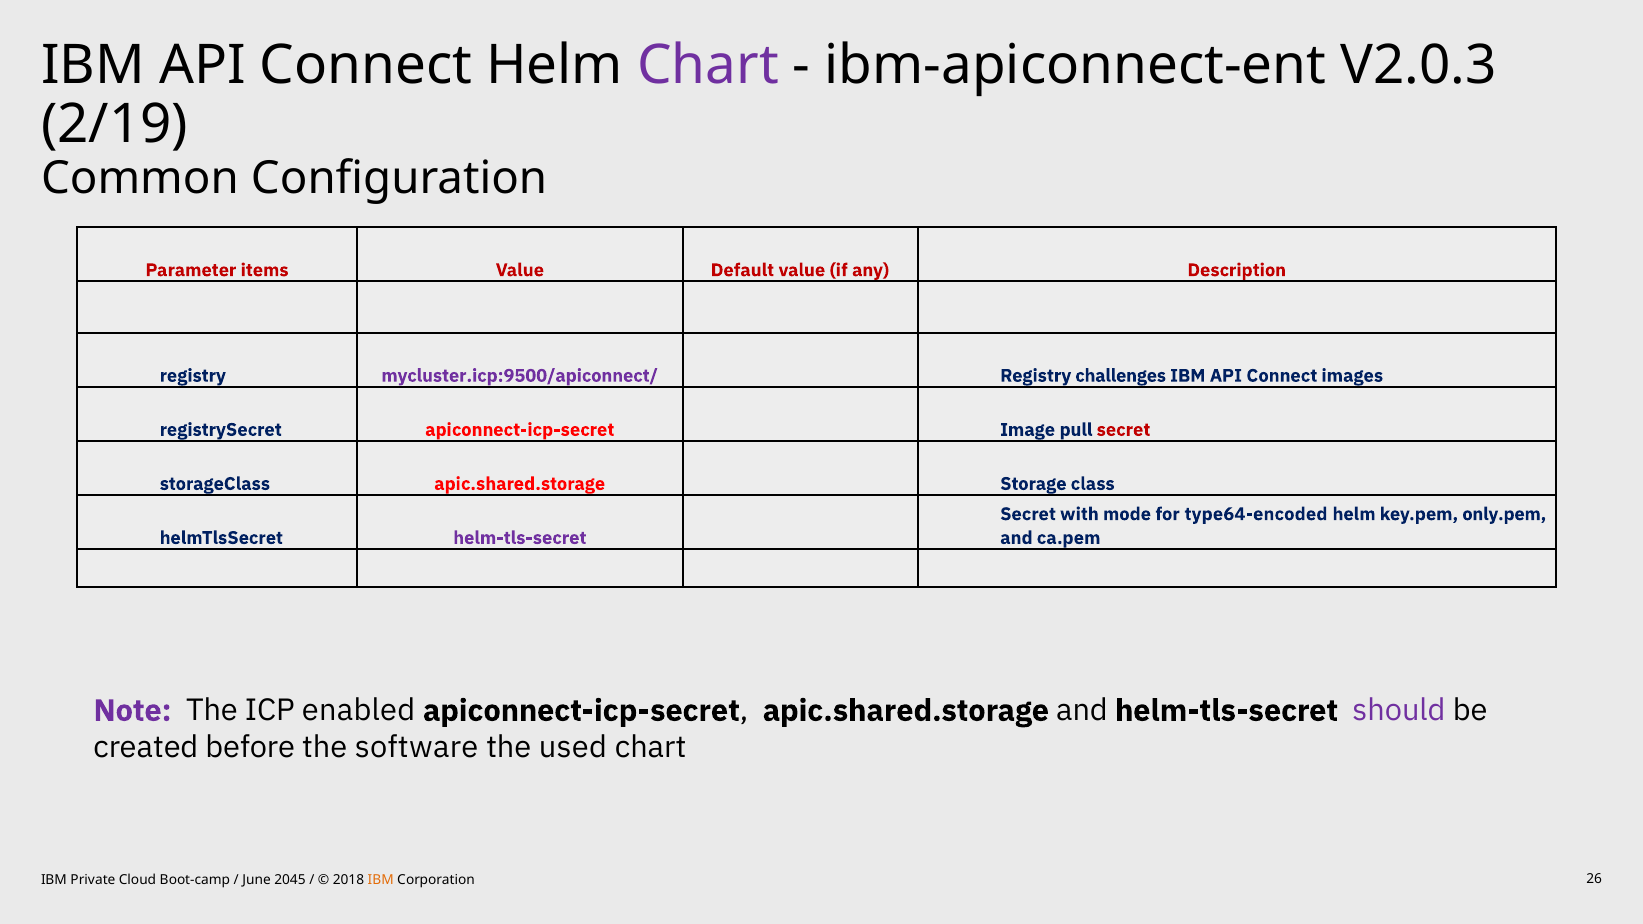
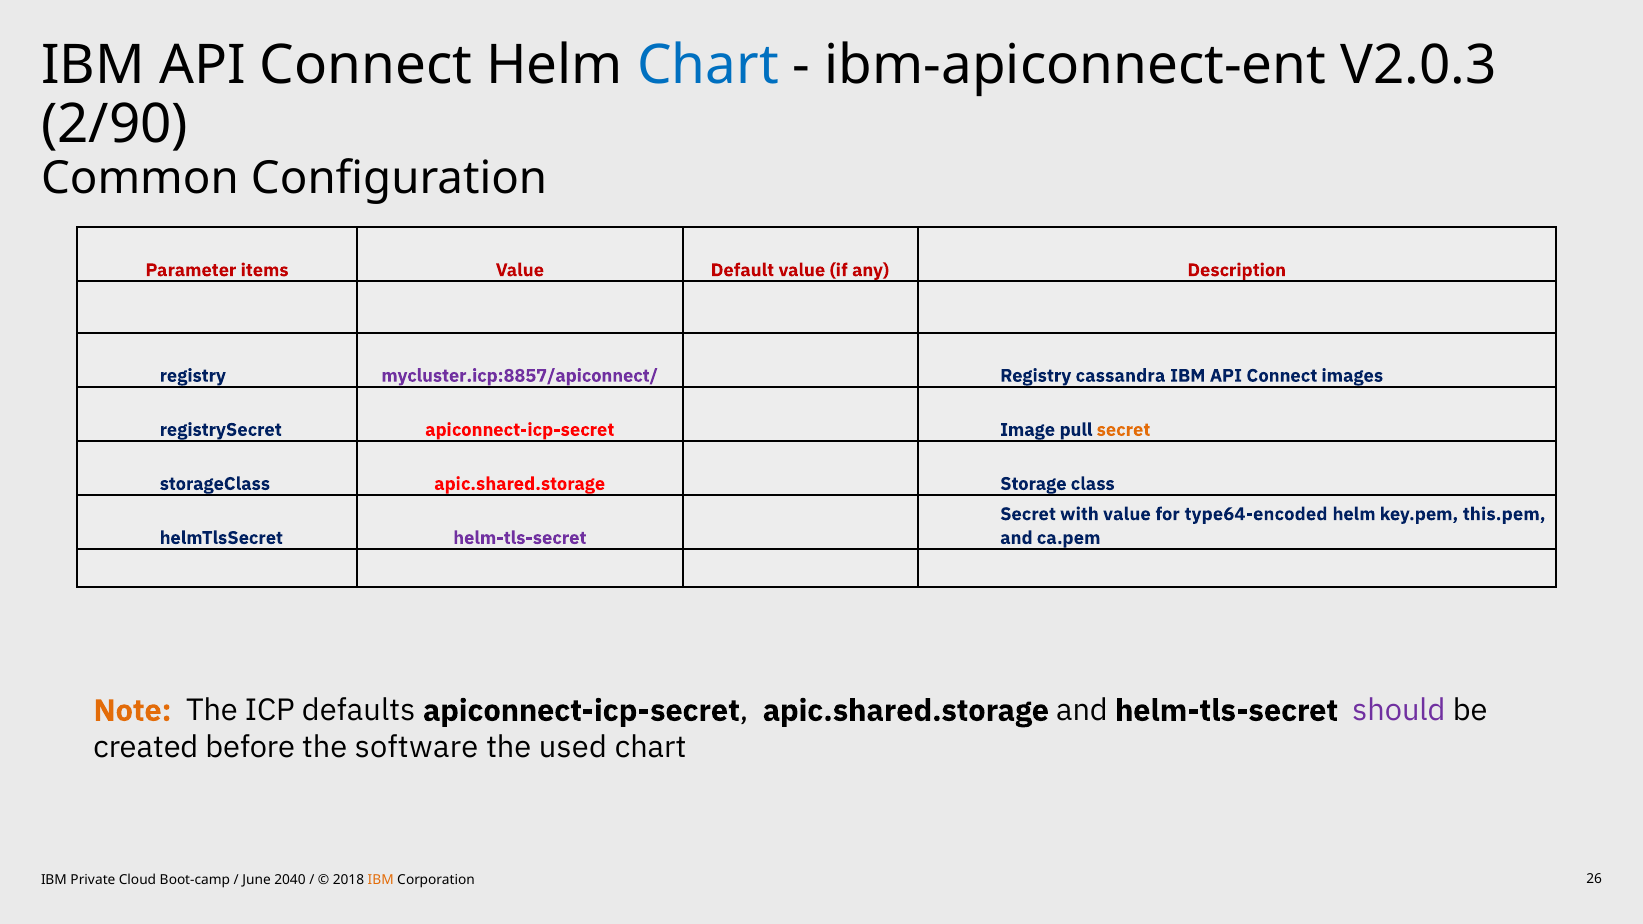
Chart colour: purple -> blue (708, 65)
2/19: 2/19 -> 2/90 (115, 125)
mycluster.icp:9500/apiconnect/: mycluster.icp:9500/apiconnect/ -> mycluster.icp:8857/apiconnect/ (520, 376)
challenges: challenges -> cassandra (1120, 376)
secret colour: red -> orange (1124, 430)
with mode: mode -> value (1127, 514)
only.pem: only.pem -> this.pem (1504, 514)
Note colour: purple -> orange (133, 711)
enabled: enabled -> defaults (359, 711)
2045: 2045 -> 2040 (290, 880)
